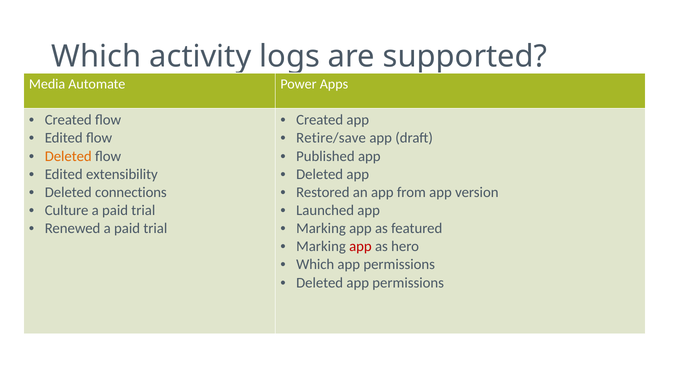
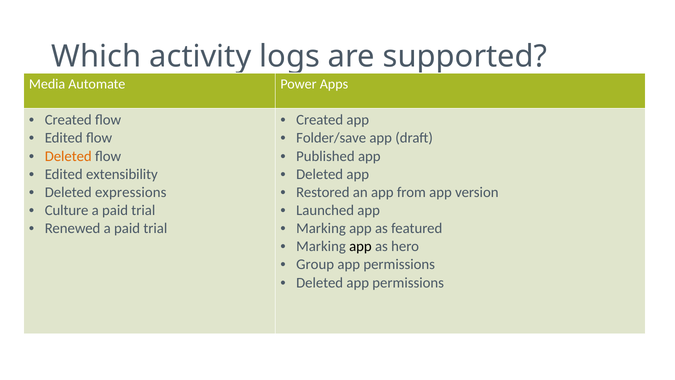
Retire/save: Retire/save -> Folder/save (331, 138)
connections: connections -> expressions (131, 192)
app colour: red -> black (360, 246)
Which: Which -> Group (315, 264)
